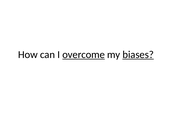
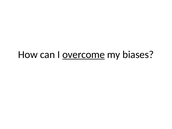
biases underline: present -> none (138, 55)
